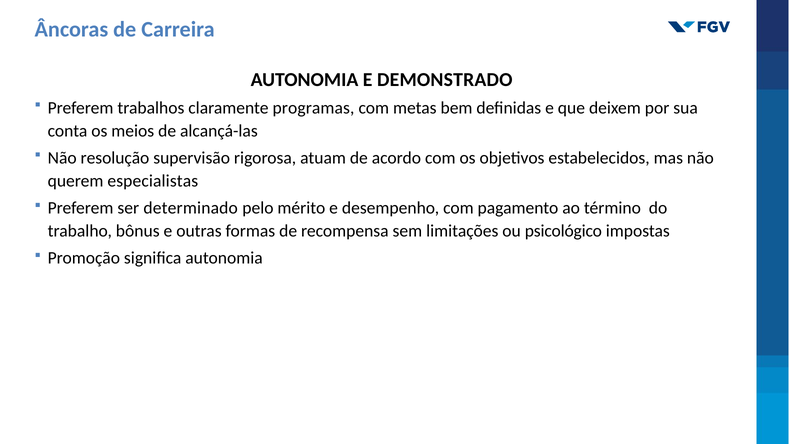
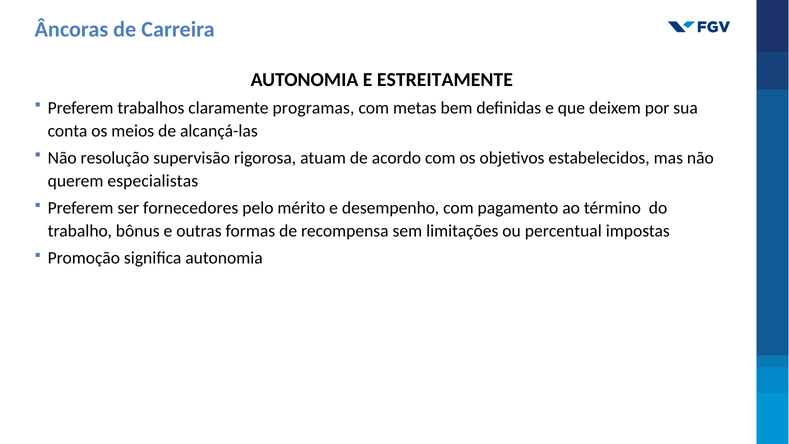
DEMONSTRADO: DEMONSTRADO -> ESTREITAMENTE (445, 80)
determinado: determinado -> fornecedores (191, 208)
psicológico: psicológico -> percentual (563, 231)
